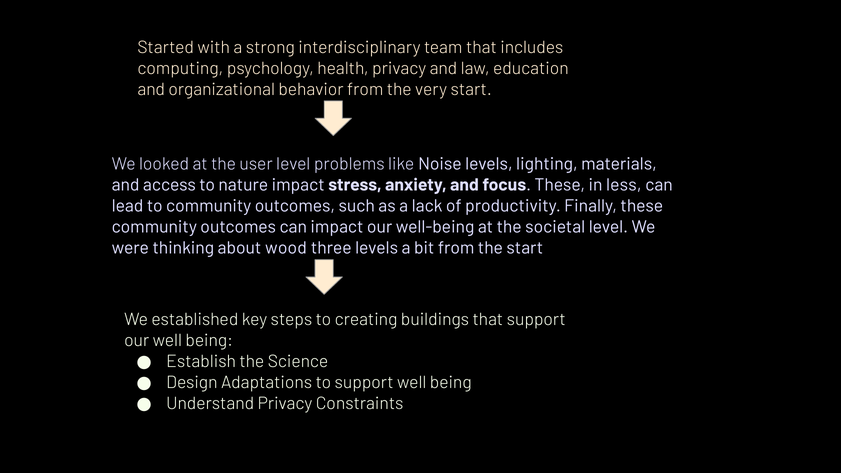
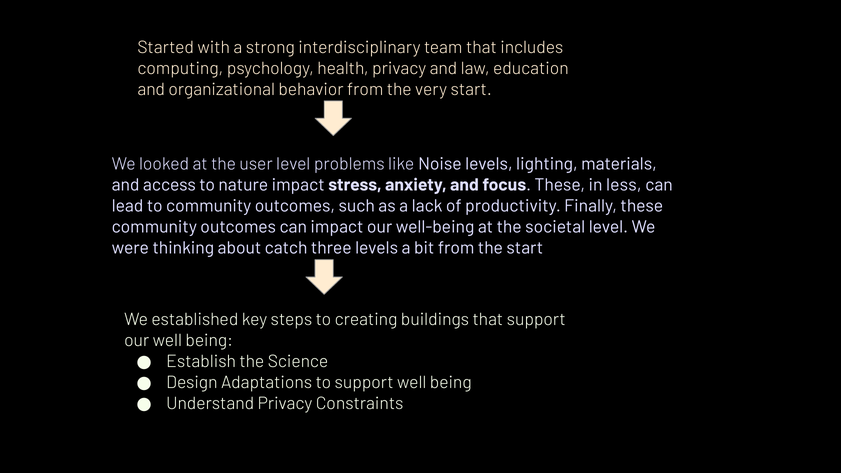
wood: wood -> catch (286, 248)
